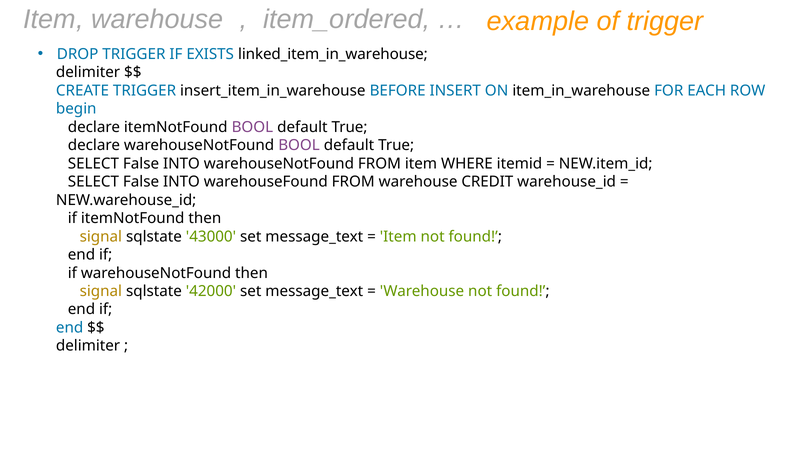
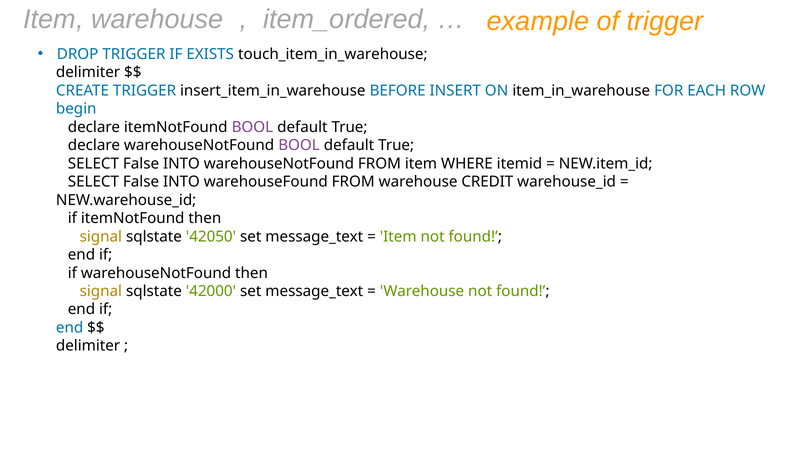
linked_item_in_warehouse: linked_item_in_warehouse -> touch_item_in_warehouse (333, 54)
43000: 43000 -> 42050 (211, 237)
